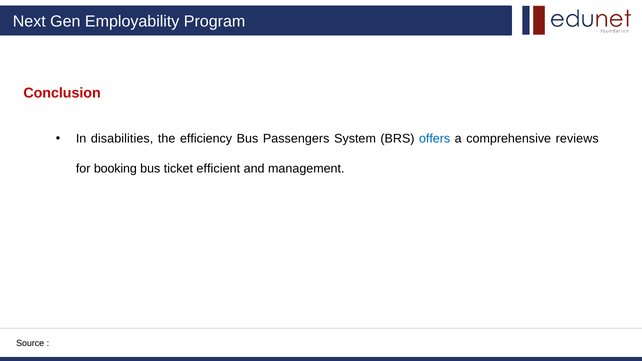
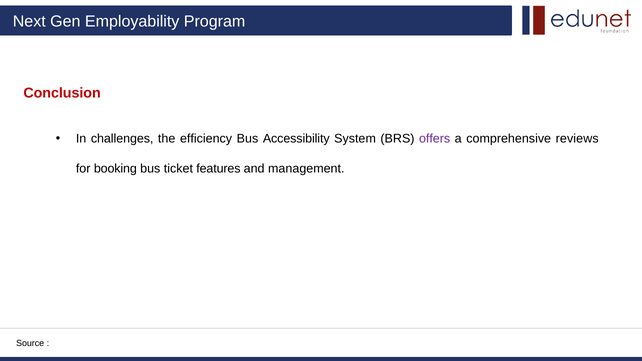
disabilities: disabilities -> challenges (122, 139)
Passengers: Passengers -> Accessibility (296, 139)
offers colour: blue -> purple (435, 139)
efficient: efficient -> features (218, 169)
